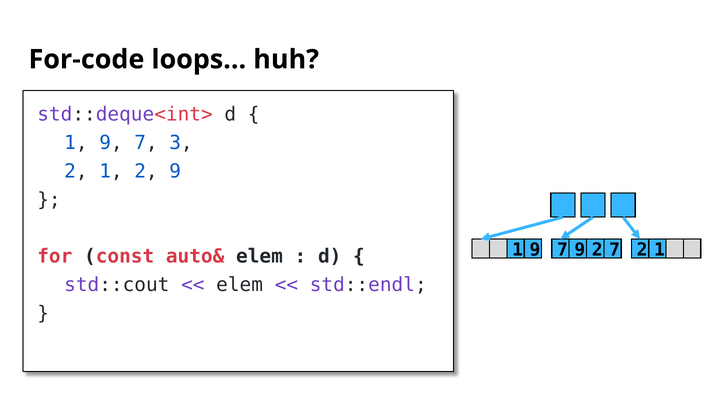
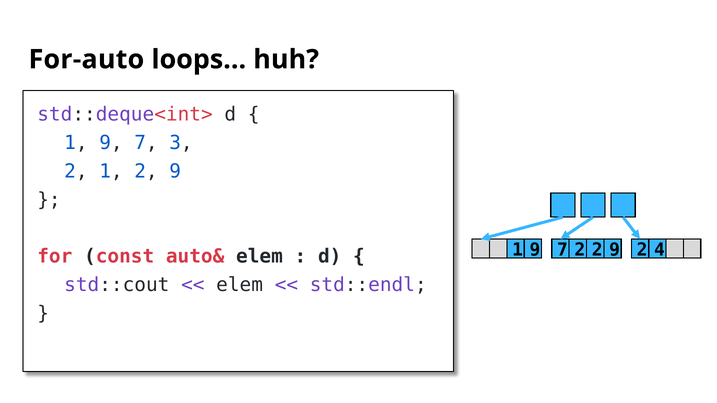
For-code: For-code -> For-auto (86, 59)
7 9: 9 -> 2 (580, 250)
7: 7 -> 9 (615, 250)
1: 1 -> 4 (659, 250)
